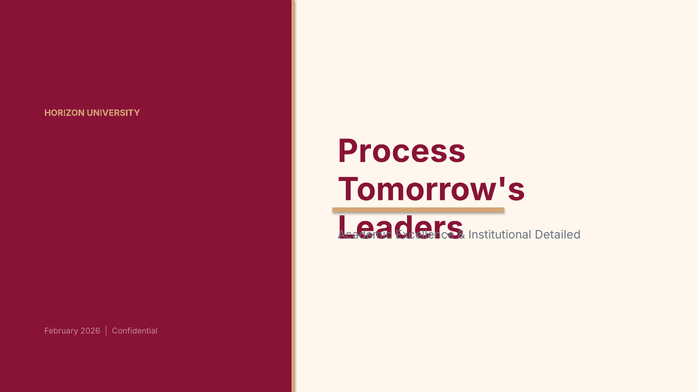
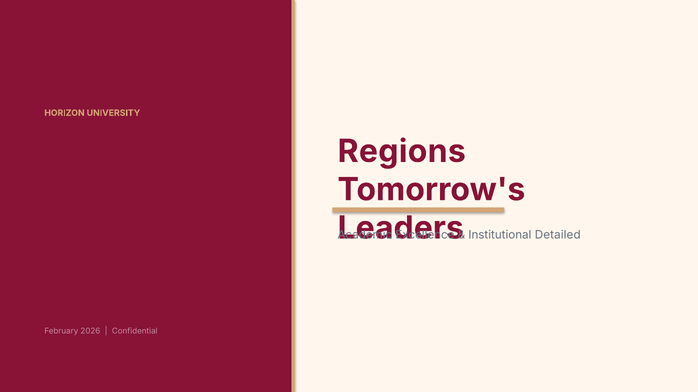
Process: Process -> Regions (402, 152)
